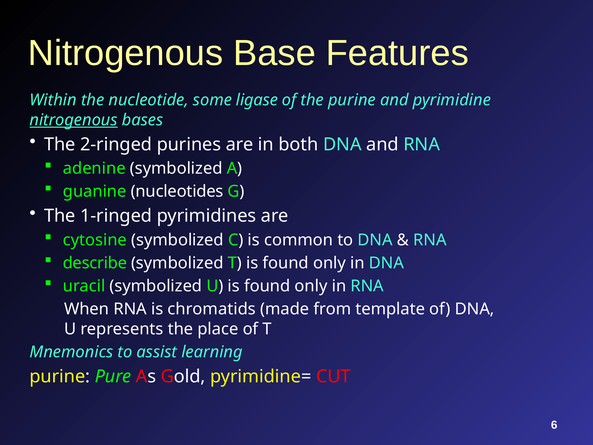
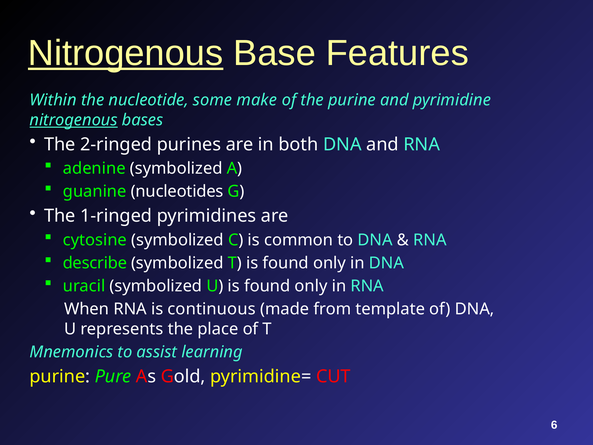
Nitrogenous underline: none -> present (126, 53)
ligase: ligase -> make (257, 100)
chromatids: chromatids -> continuous (212, 309)
